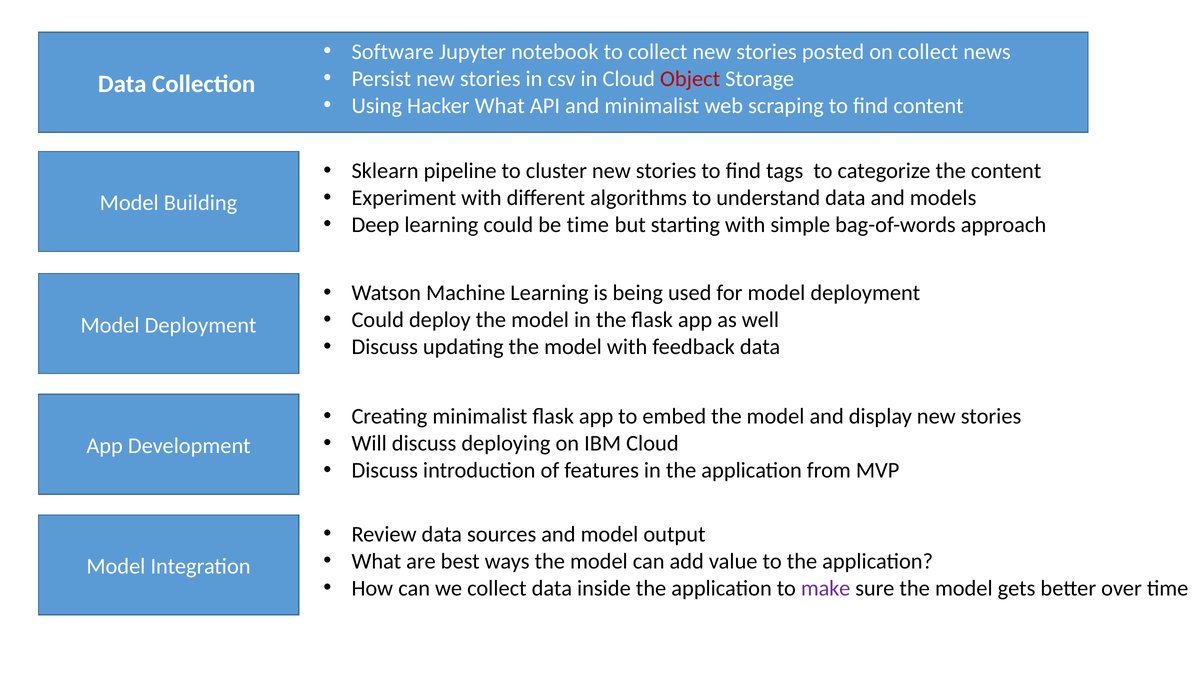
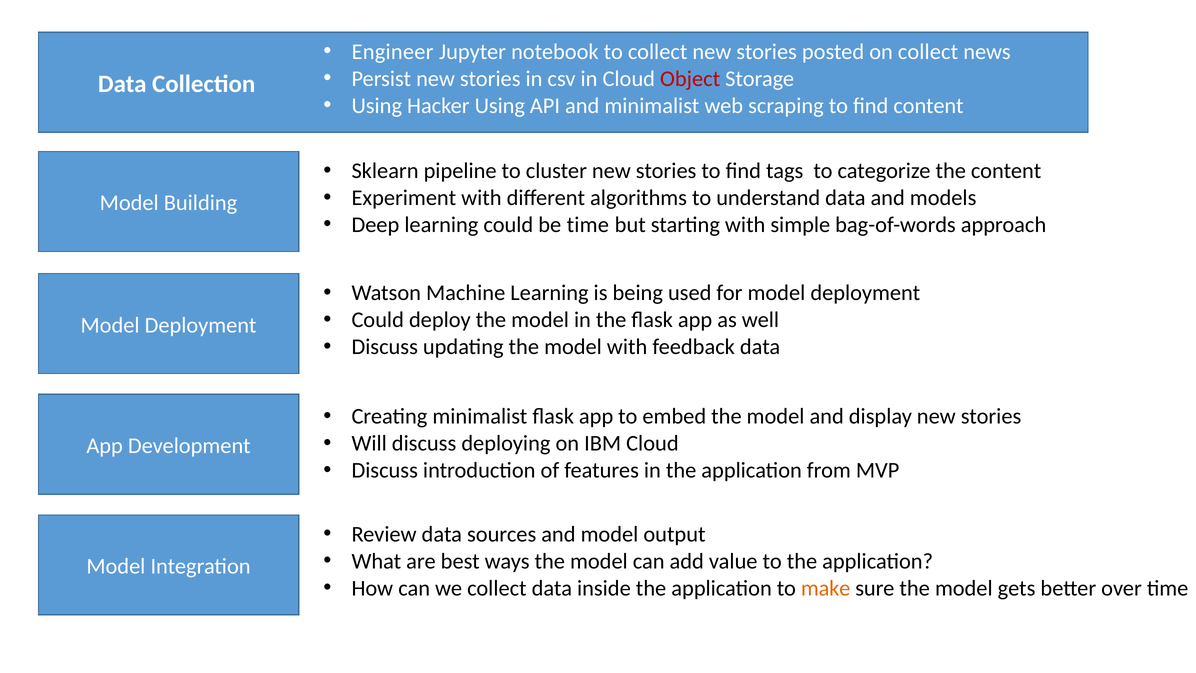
Software: Software -> Engineer (393, 52)
Hacker What: What -> Using (500, 106)
make colour: purple -> orange (826, 588)
